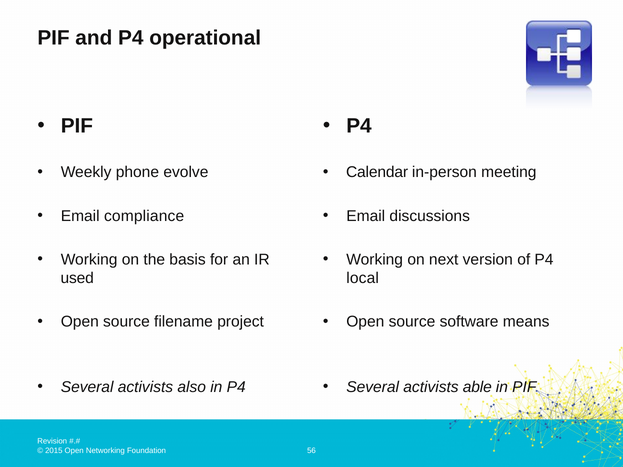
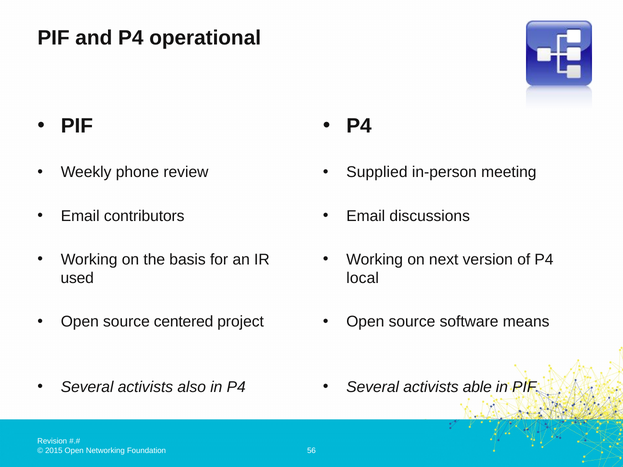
evolve: evolve -> review (186, 172)
Calendar: Calendar -> Supplied (377, 172)
compliance: compliance -> contributors (144, 216)
filename: filename -> centered (184, 322)
